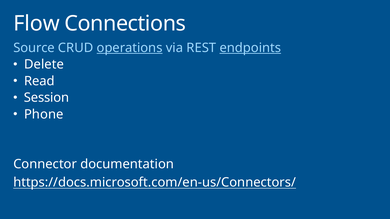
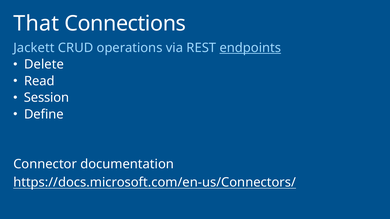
Flow: Flow -> That (36, 24)
Source: Source -> Jackett (34, 48)
operations underline: present -> none (130, 48)
Phone: Phone -> Define (44, 115)
